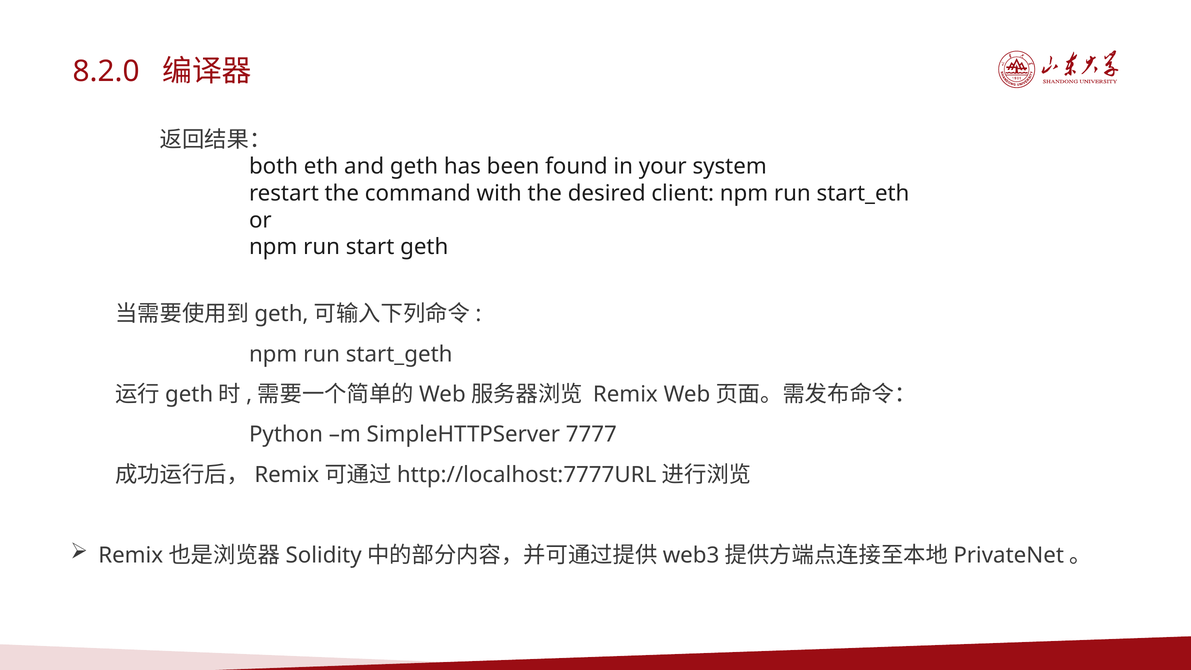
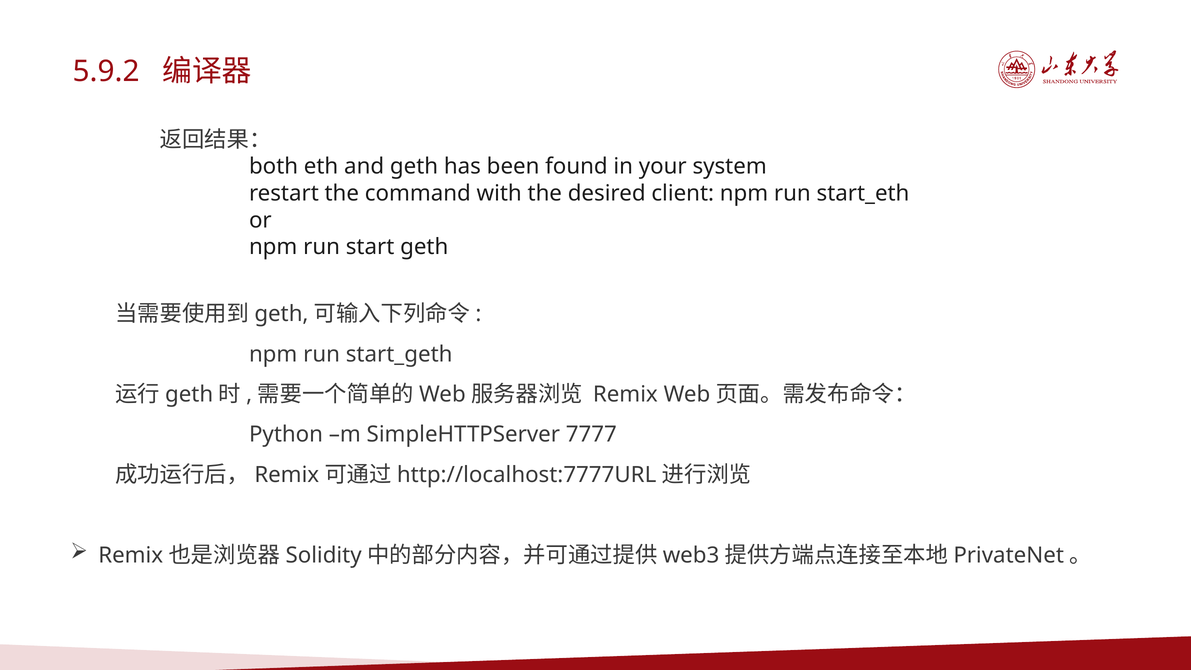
8.2.0: 8.2.0 -> 5.9.2 (106, 72)
